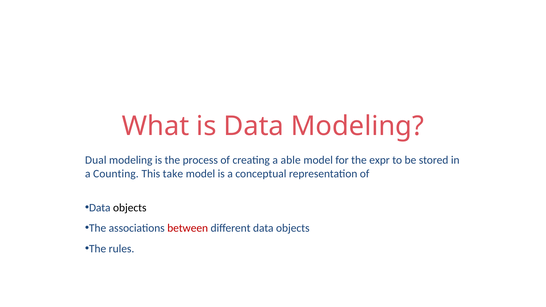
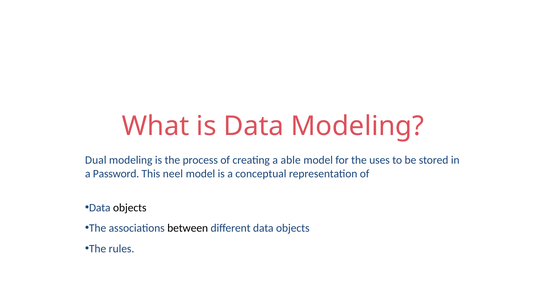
expr: expr -> uses (380, 160)
Counting: Counting -> Password (116, 174)
take: take -> neel (173, 174)
between colour: red -> black (188, 228)
